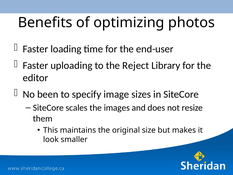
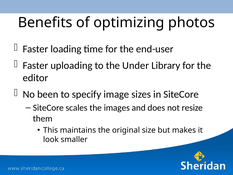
Reject: Reject -> Under (136, 65)
